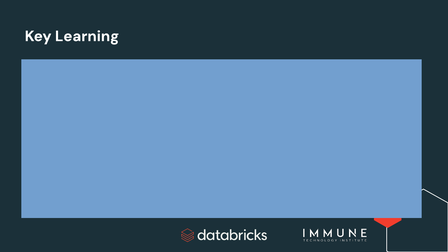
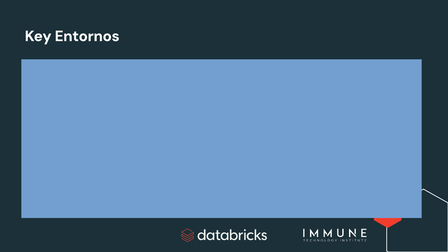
Learning: Learning -> Entornos (87, 36)
